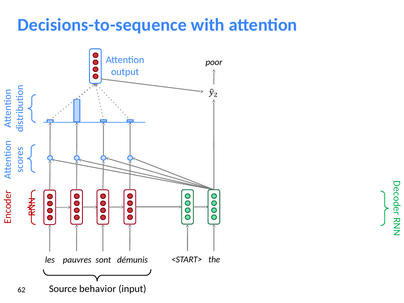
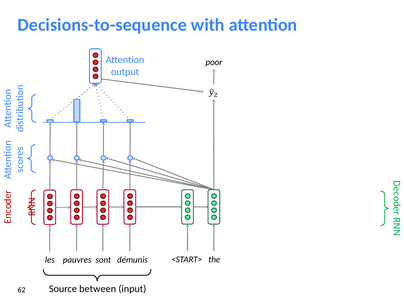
behavior: behavior -> between (98, 289)
